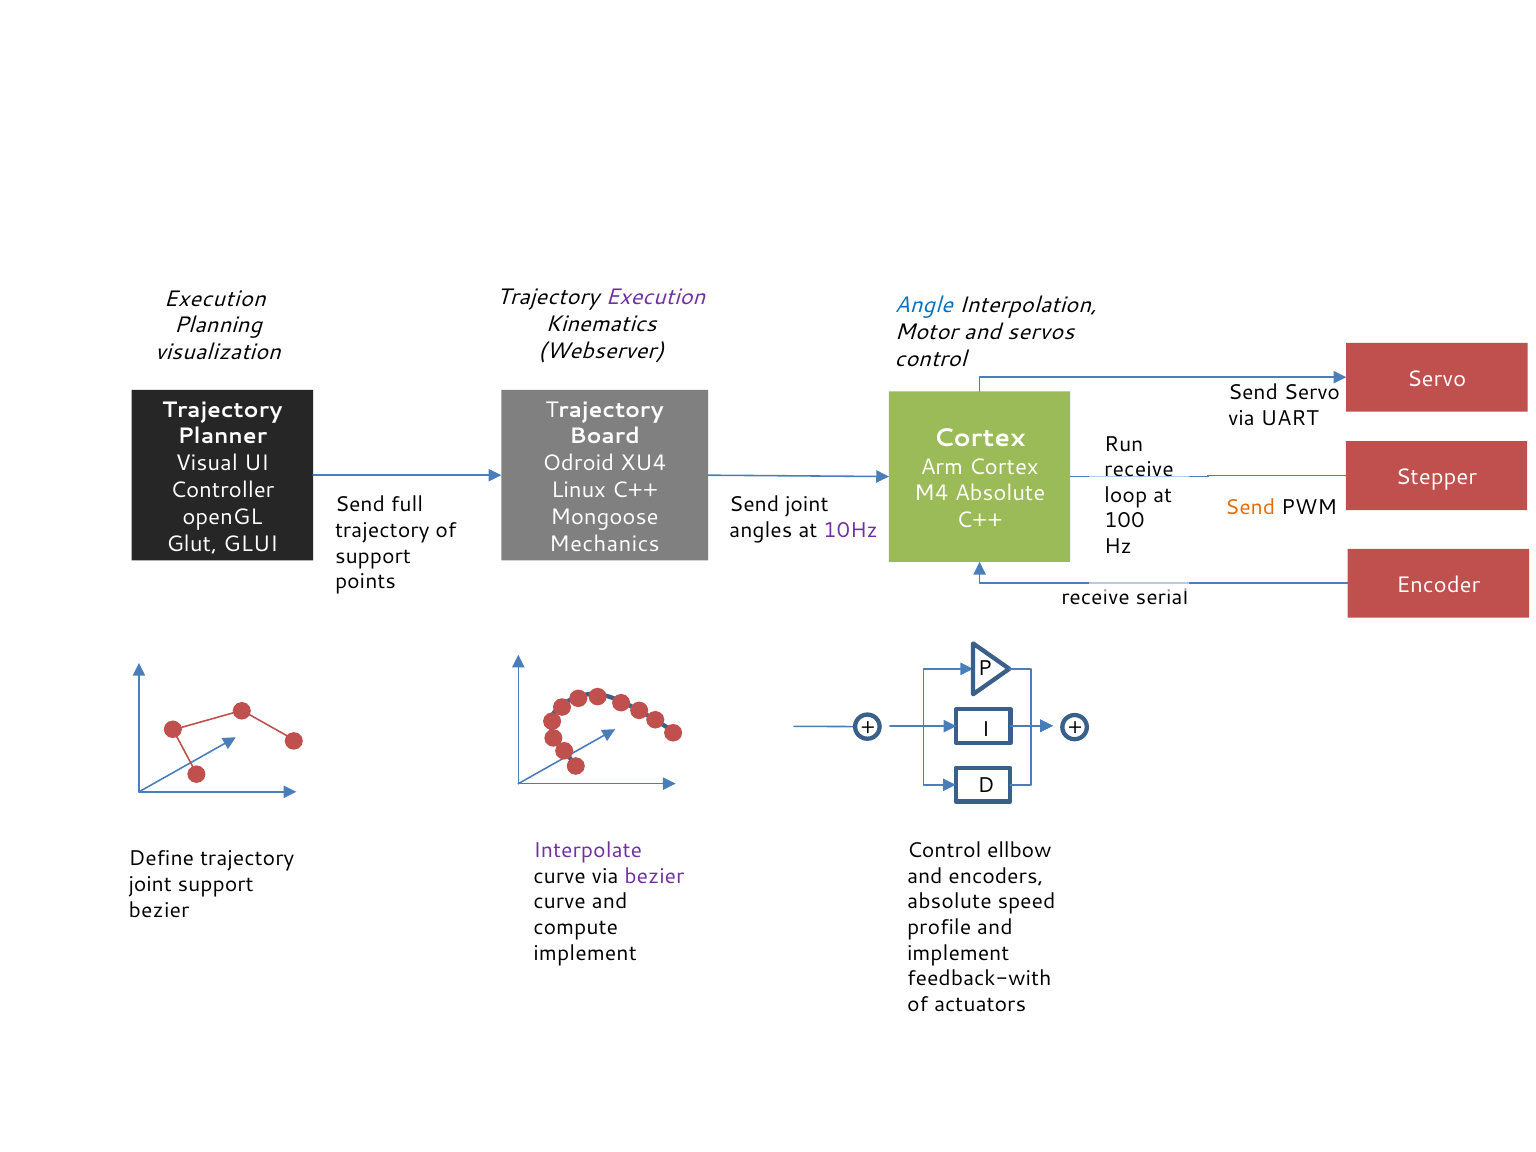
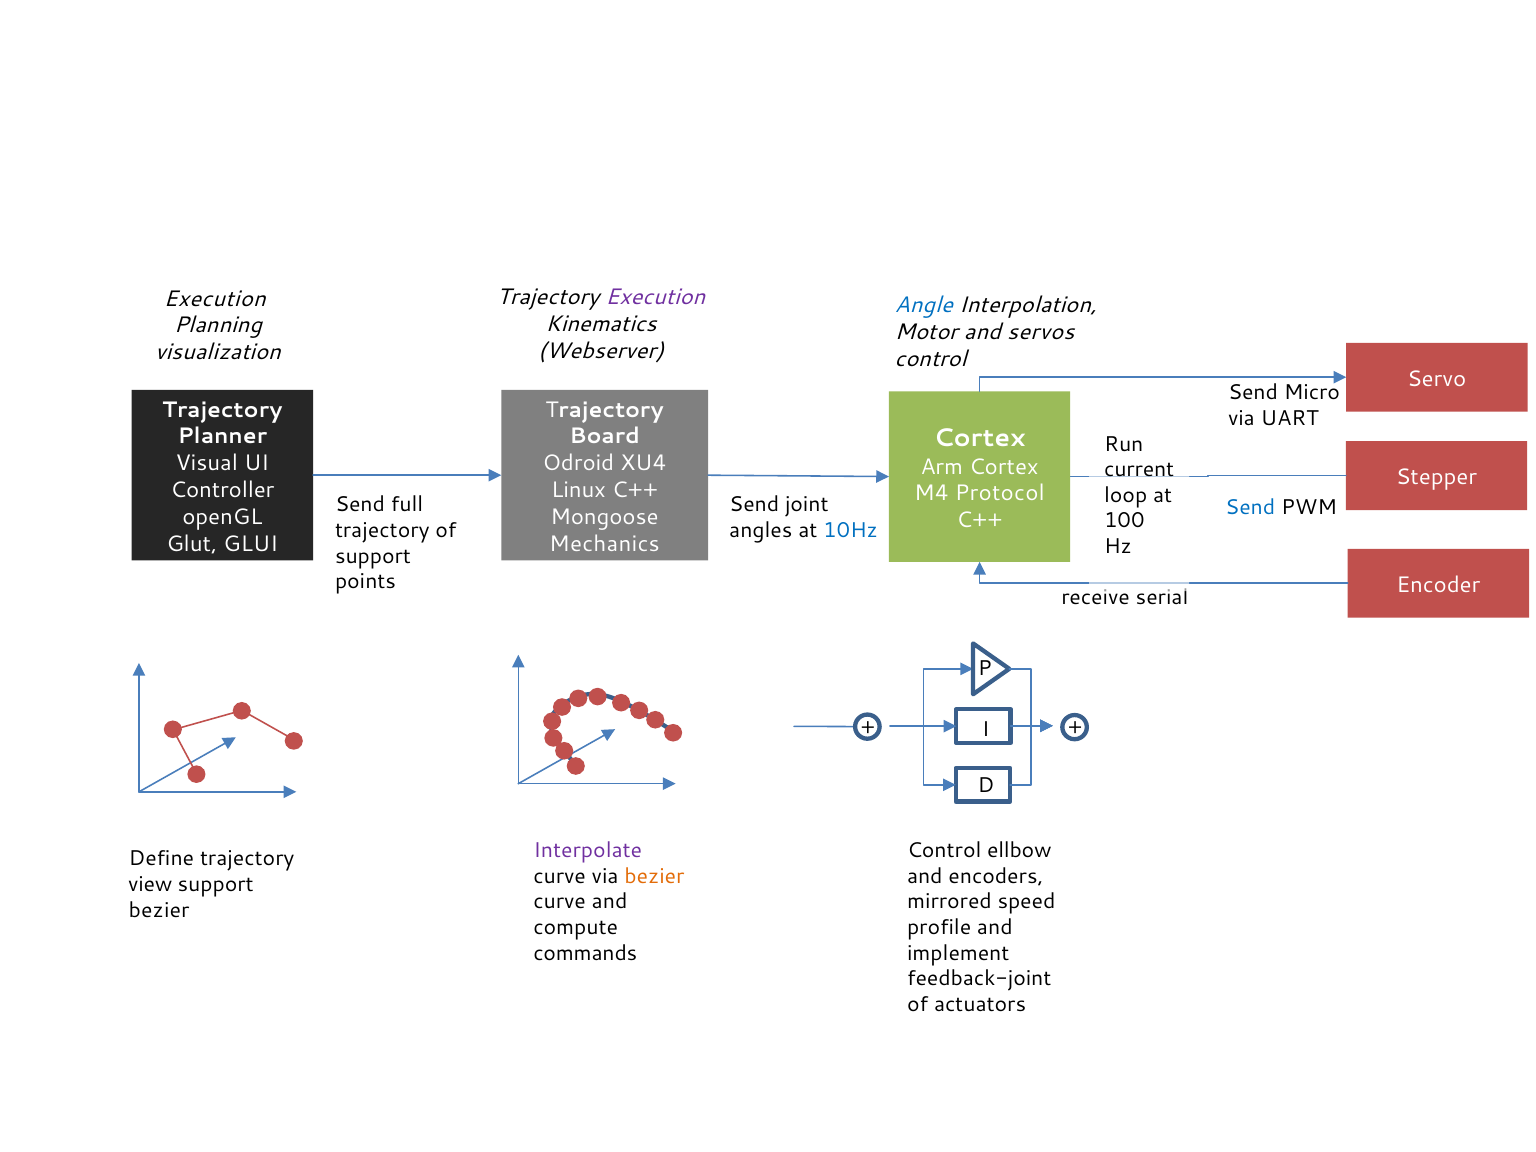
Send Servo: Servo -> Micro (1312, 393)
receive: receive -> current (1139, 470)
M4 Absolute: Absolute -> Protocol (1000, 494)
Send colour: orange -> blue (1250, 508)
10Hz colour: purple -> blue (851, 531)
bezier colour: purple -> orange (654, 876)
joint: joint -> view (150, 884)
absolute: absolute -> mirrored (949, 902)
implement: implement -> commands (585, 953)
feedback-with: feedback-with -> feedback-joint (979, 979)
